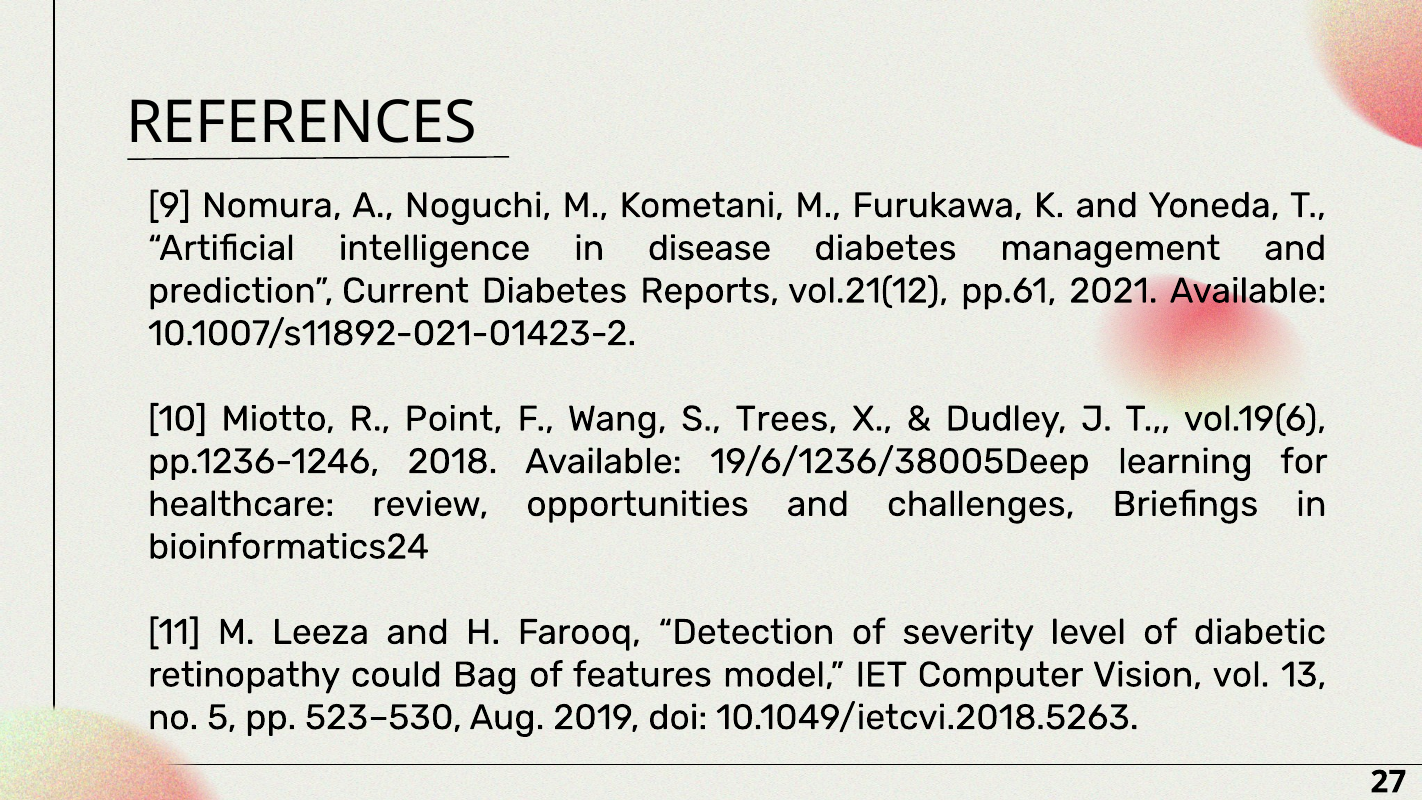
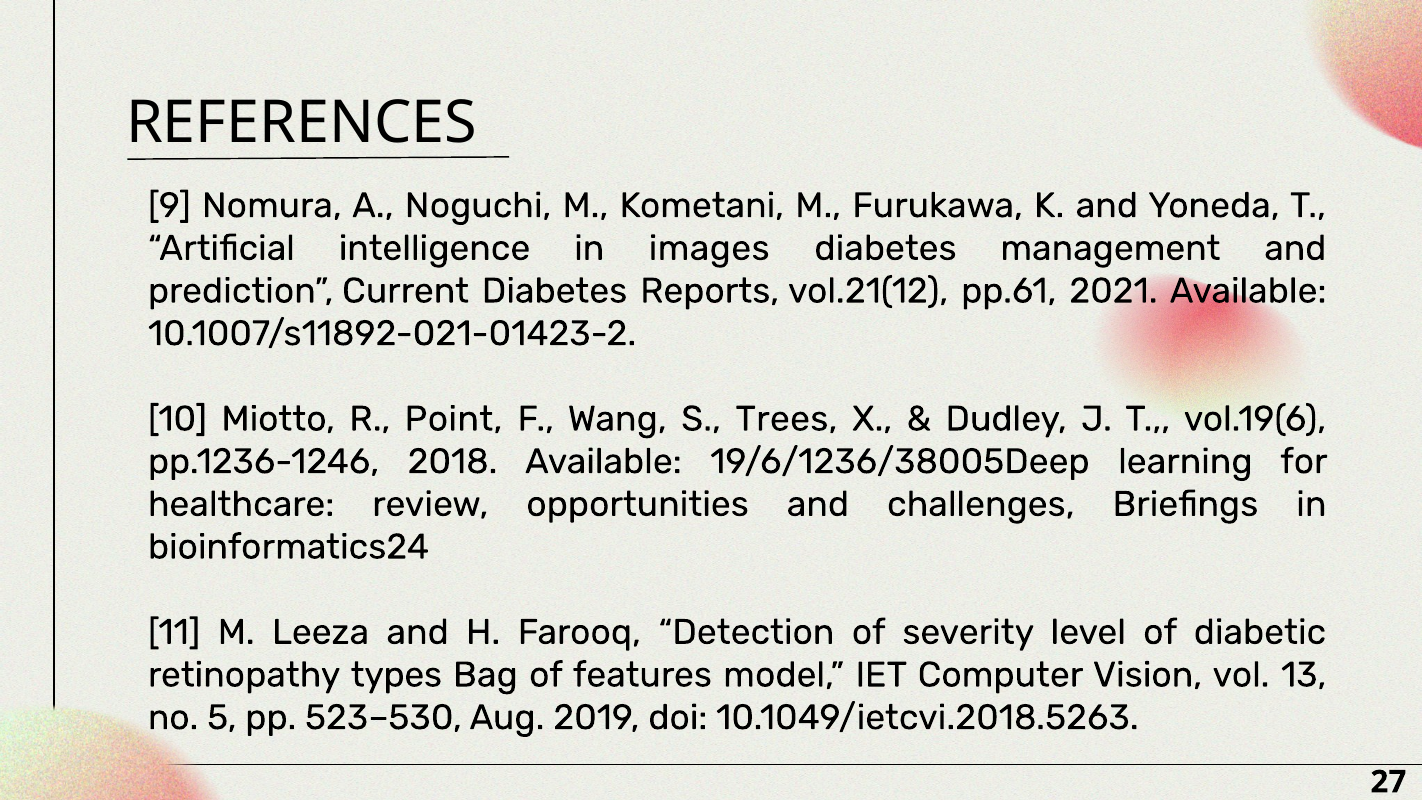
disease: disease -> images (709, 248)
could: could -> types (396, 675)
